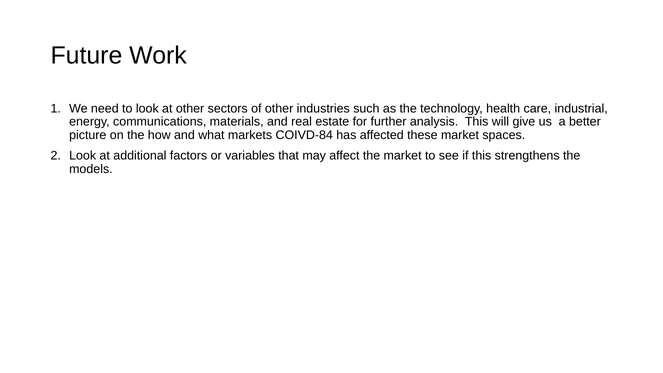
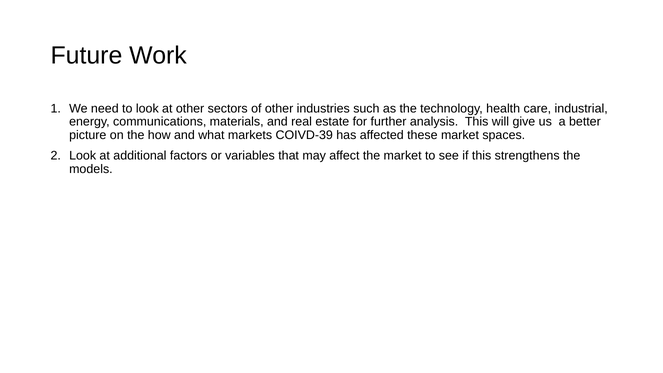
COIVD-84: COIVD-84 -> COIVD-39 (304, 135)
